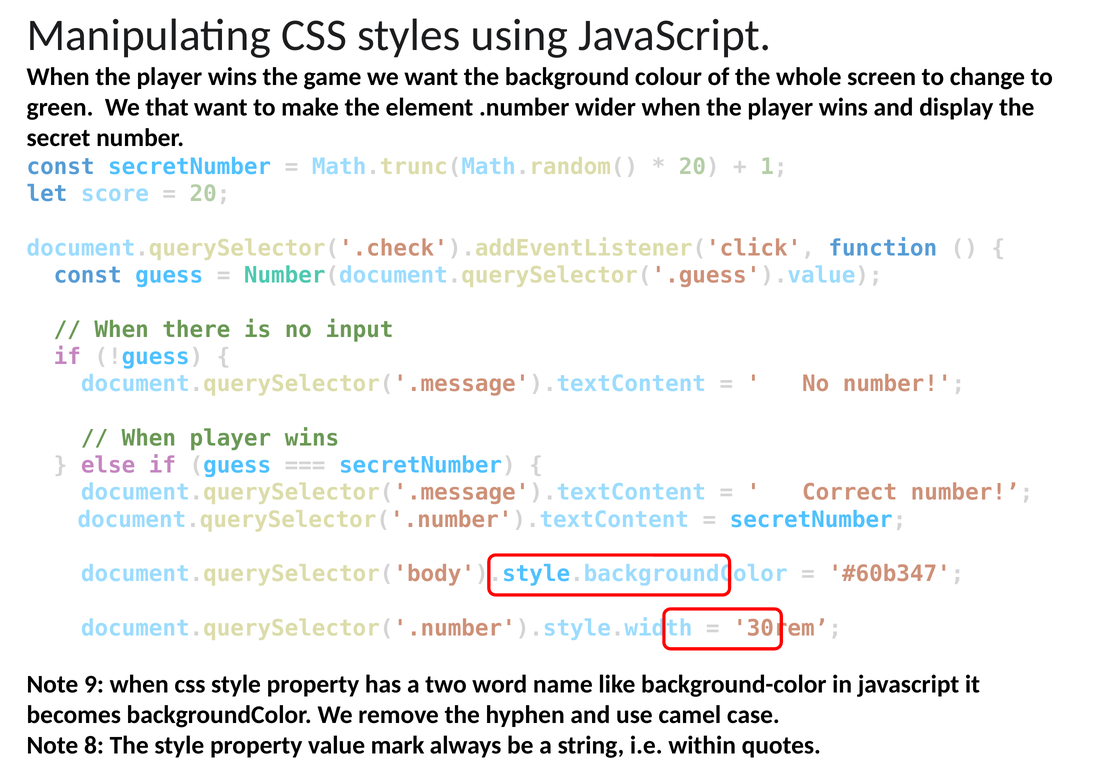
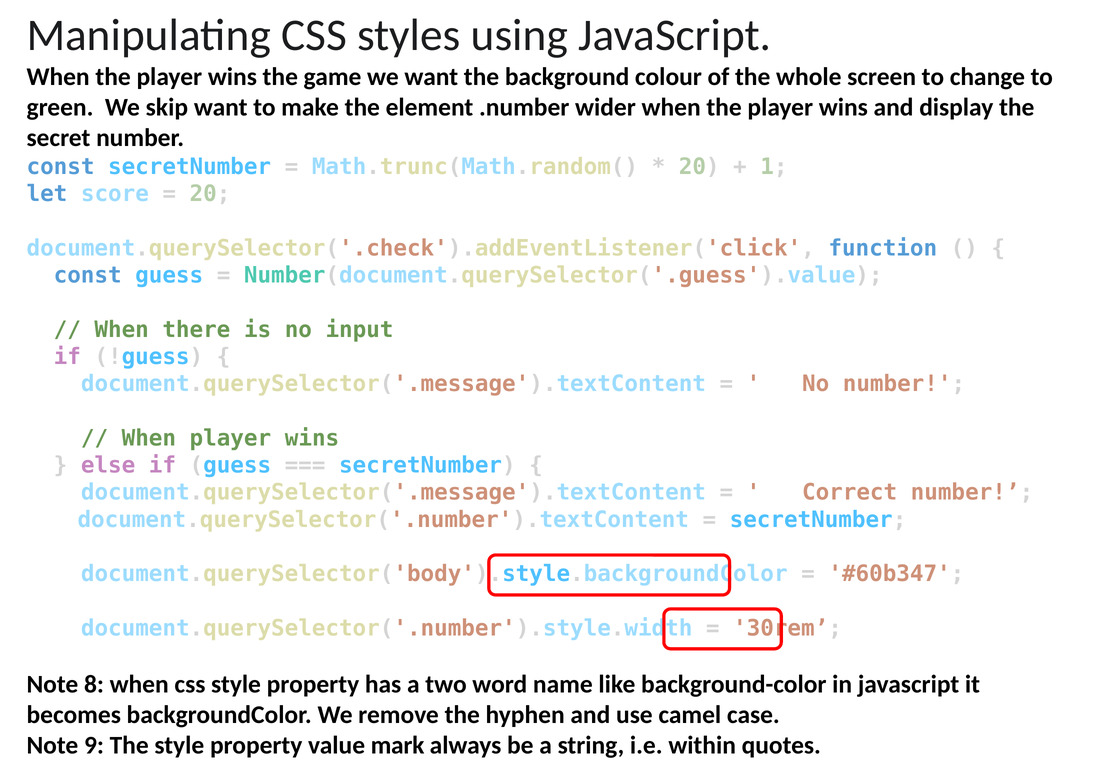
that: that -> skip (167, 108)
9: 9 -> 8 (94, 685)
8: 8 -> 9 (94, 746)
